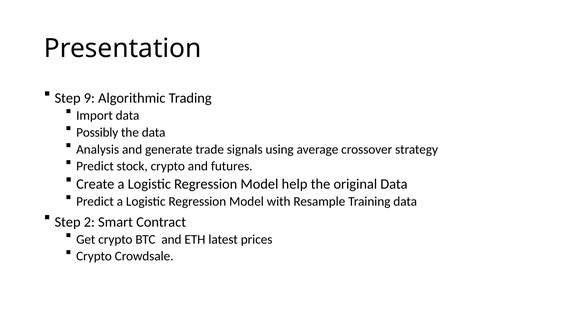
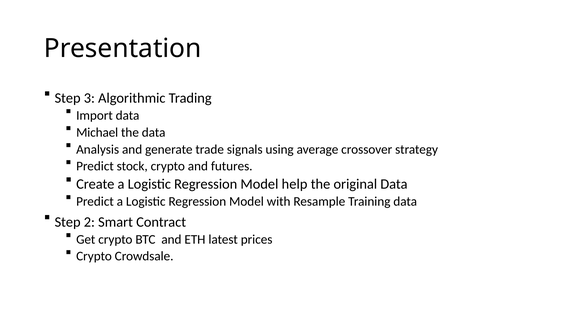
9: 9 -> 3 (89, 98)
Possibly: Possibly -> Michael (97, 132)
